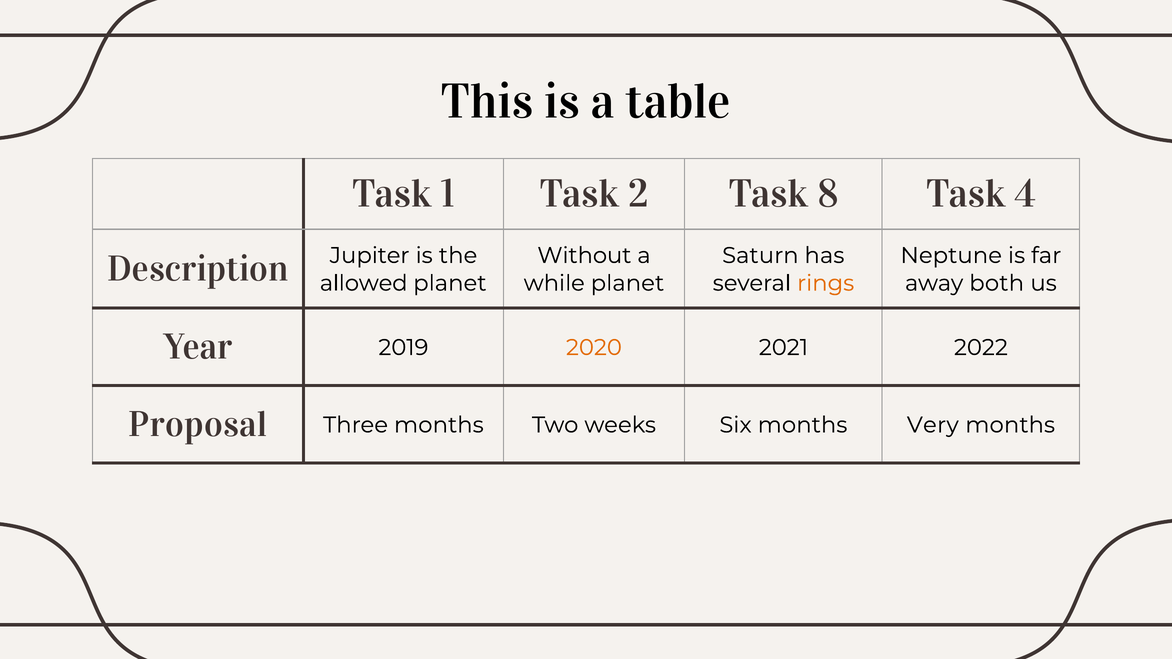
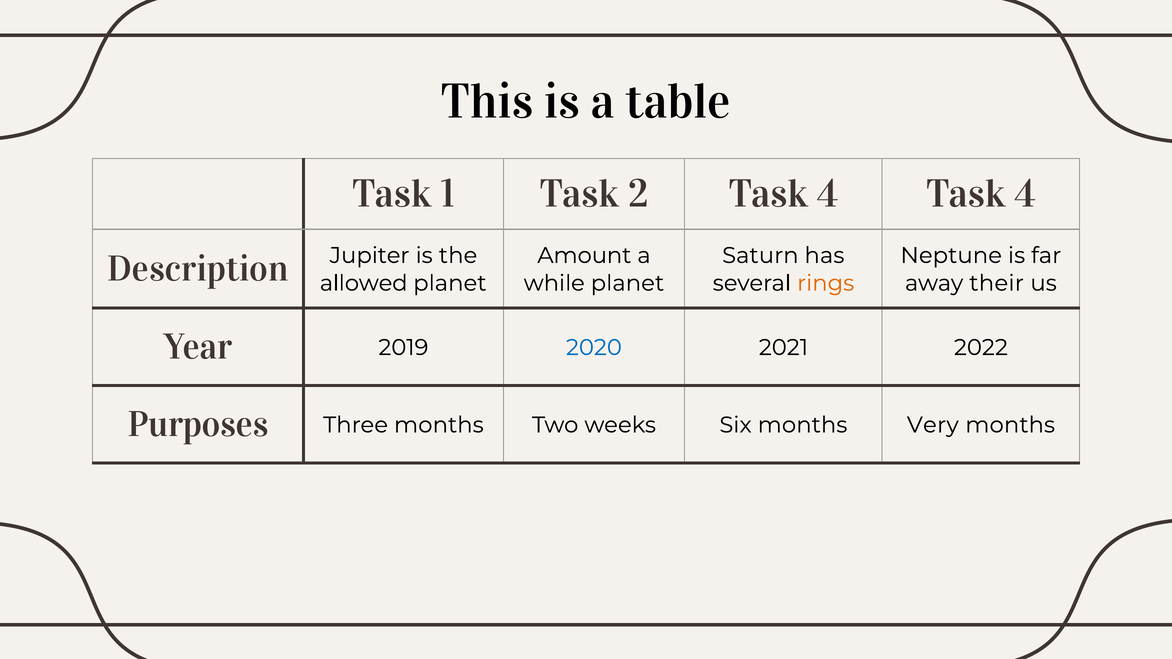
2 Task 8: 8 -> 4 (828, 194)
Without: Without -> Amount (584, 256)
both: both -> their (997, 283)
2020 colour: orange -> blue (594, 348)
Proposal: Proposal -> Purposes (198, 425)
